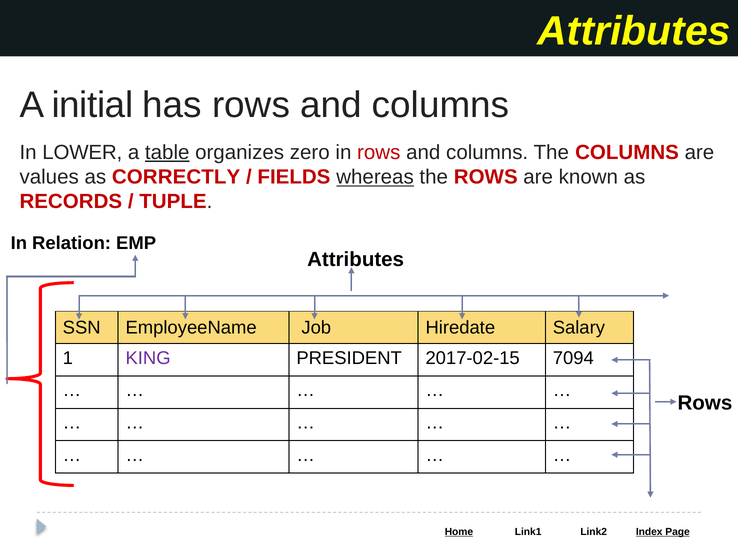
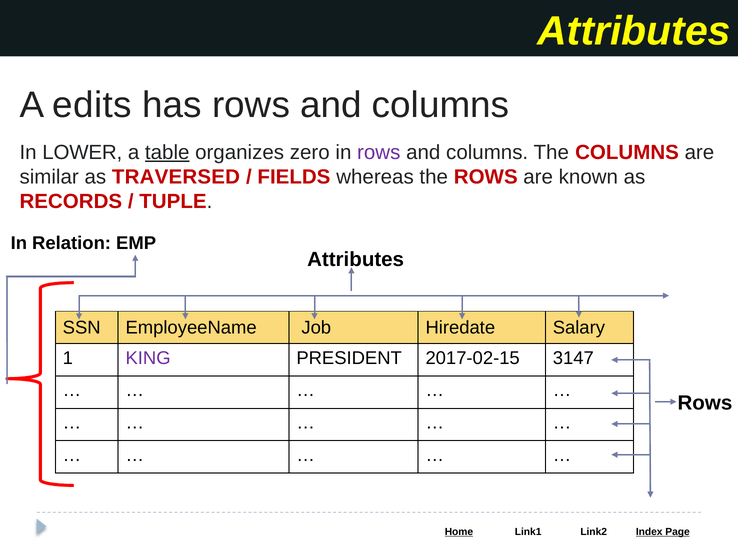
initial: initial -> edits (92, 105)
rows colour: red -> purple (379, 153)
values: values -> similar (49, 177)
CORRECTLY: CORRECTLY -> TRAVERSED (176, 177)
whereas underline: present -> none (375, 177)
7094: 7094 -> 3147 (573, 358)
